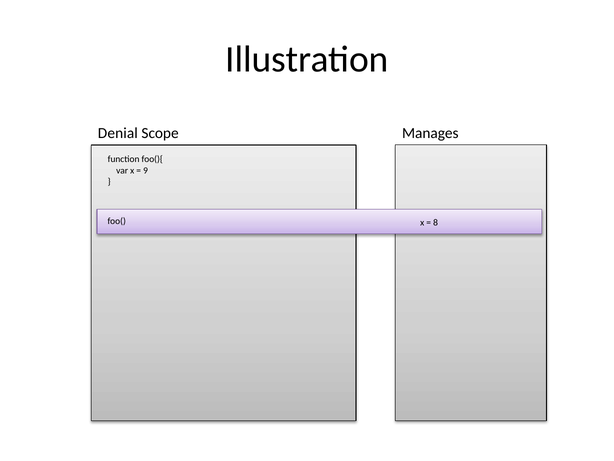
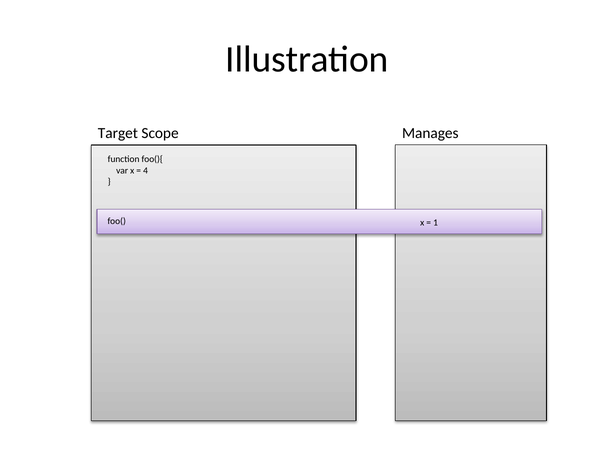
Denial: Denial -> Target (118, 133)
9: 9 -> 4 (146, 170)
8: 8 -> 1 (436, 222)
